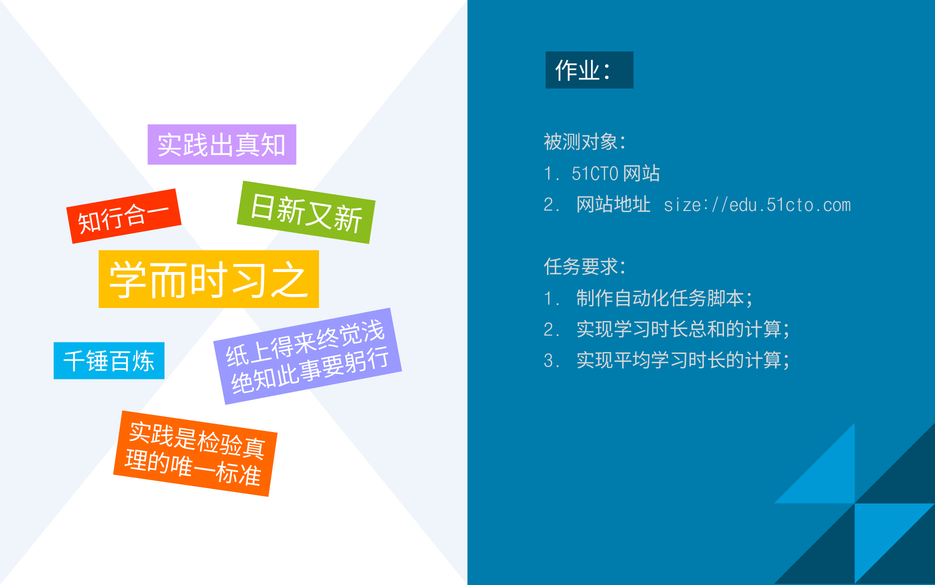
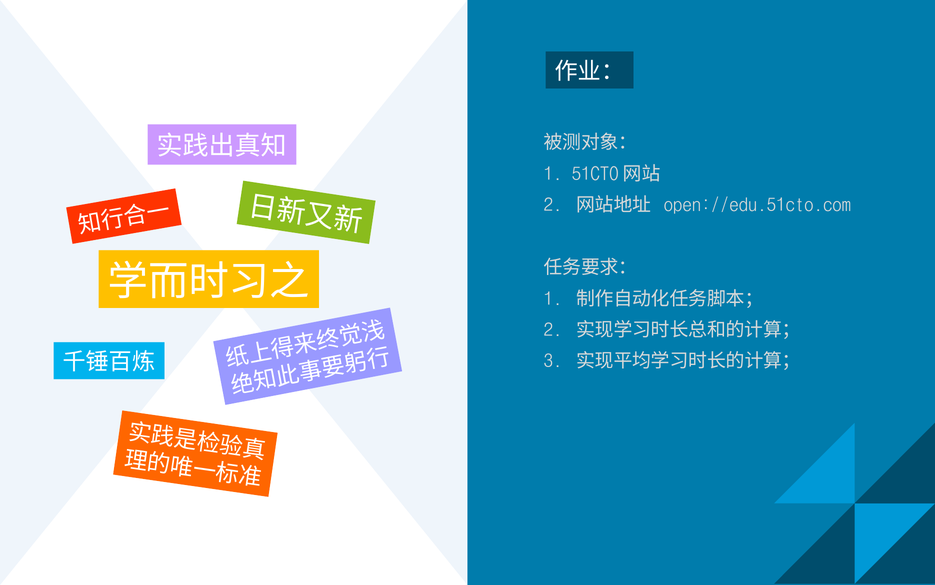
size://edu.51cto.com: size://edu.51cto.com -> open://edu.51cto.com (757, 205)
